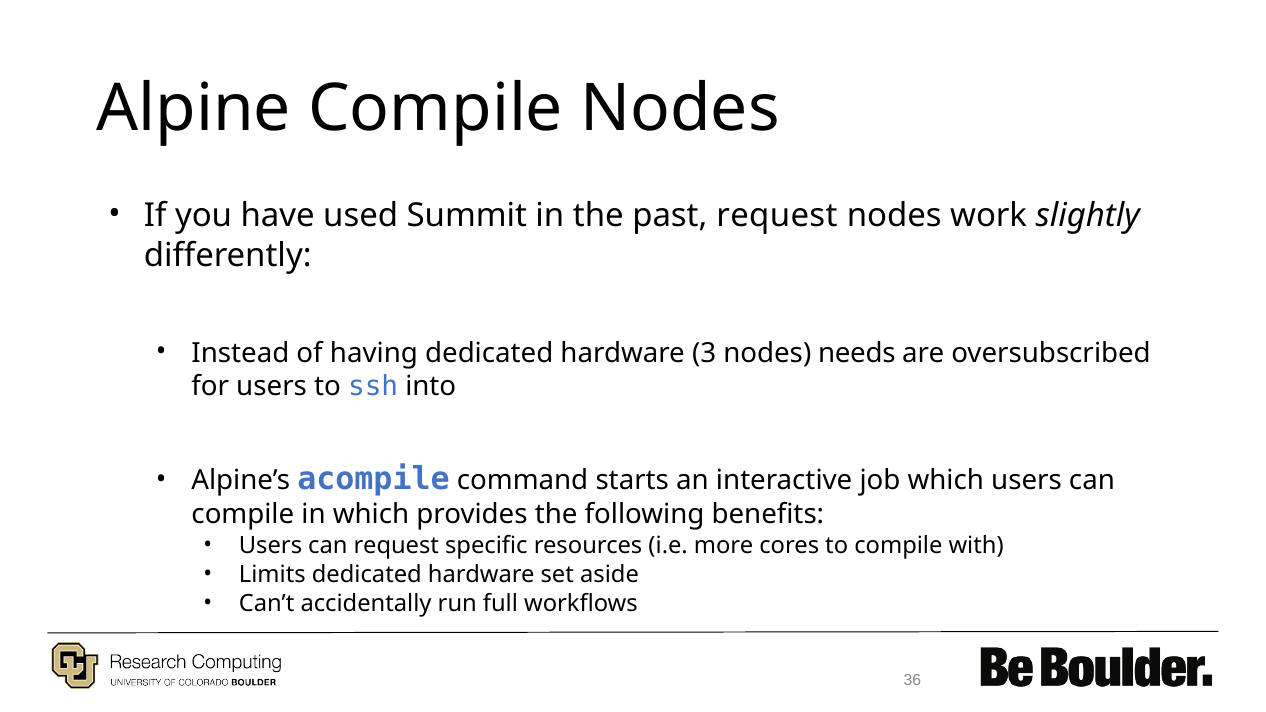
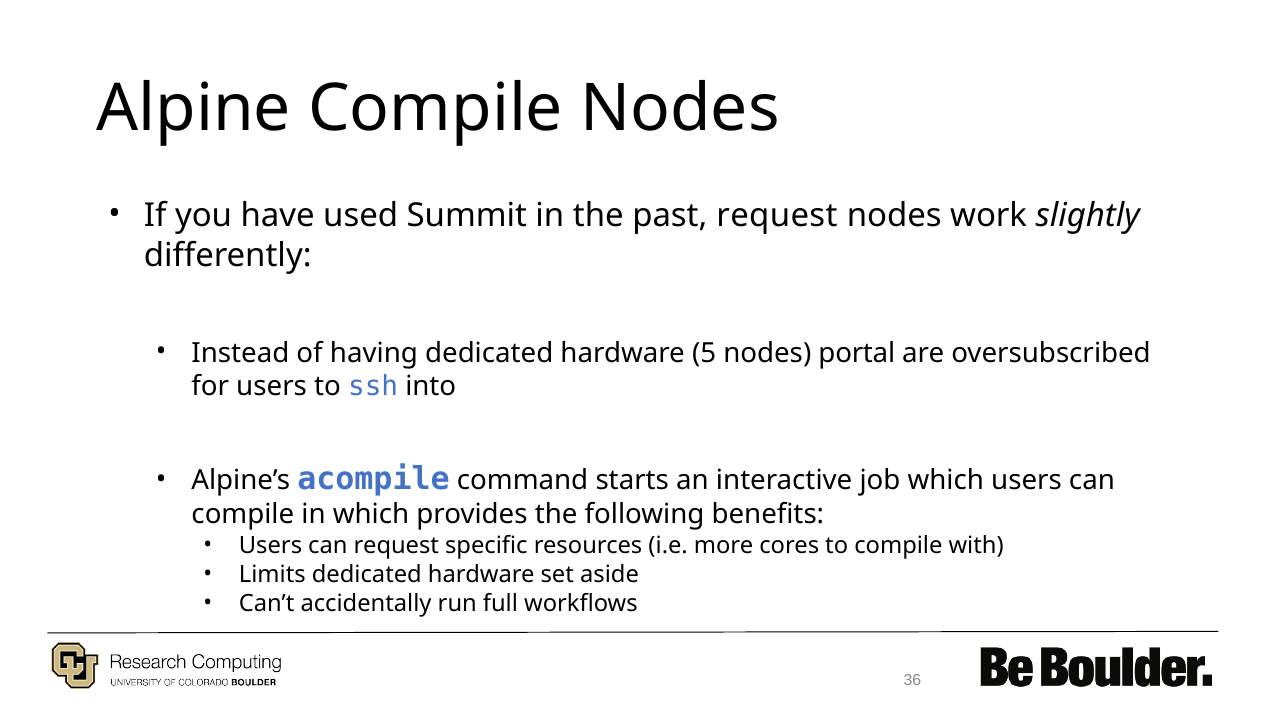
3: 3 -> 5 (704, 353)
needs: needs -> portal (857, 353)
